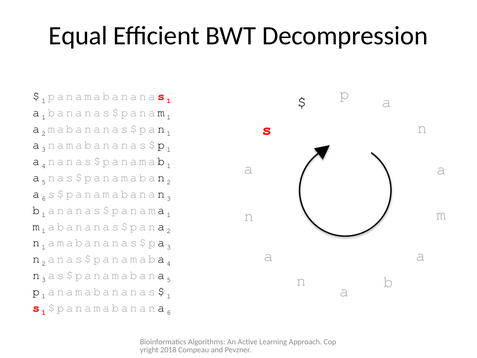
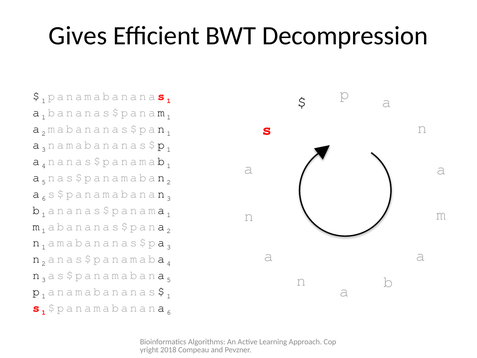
Equal: Equal -> Gives (78, 36)
